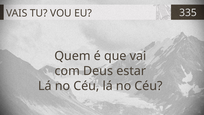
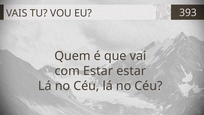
335: 335 -> 393 (188, 13)
com Deus: Deus -> Estar (98, 71)
